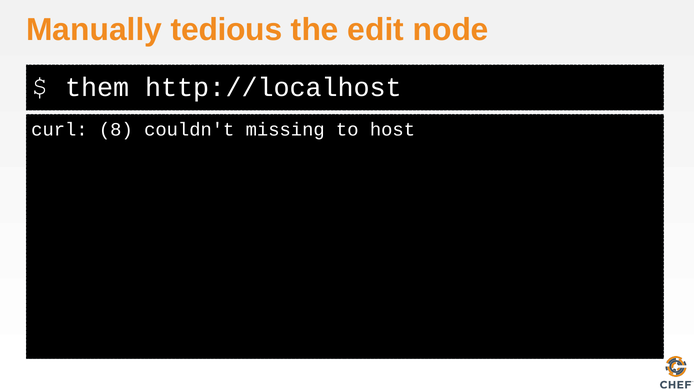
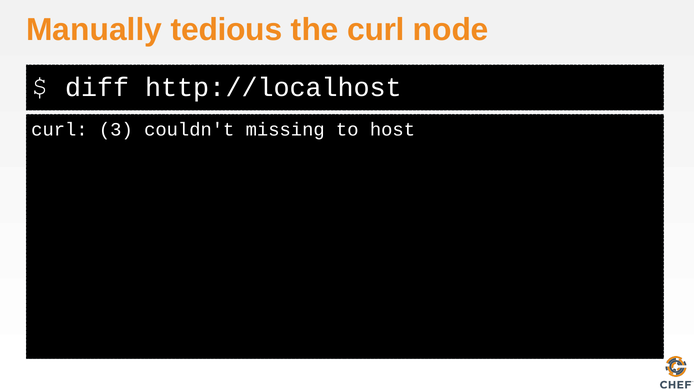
the edit: edit -> curl (376, 30)
them: them -> diff (97, 88)
8: 8 -> 3 (116, 130)
